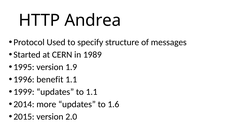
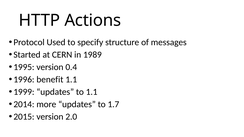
Andrea: Andrea -> Actions (93, 20)
1.9: 1.9 -> 0.4 (71, 67)
1.6: 1.6 -> 1.7 (113, 104)
